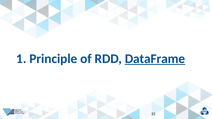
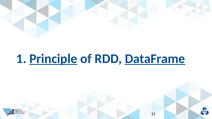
Principle underline: none -> present (53, 59)
